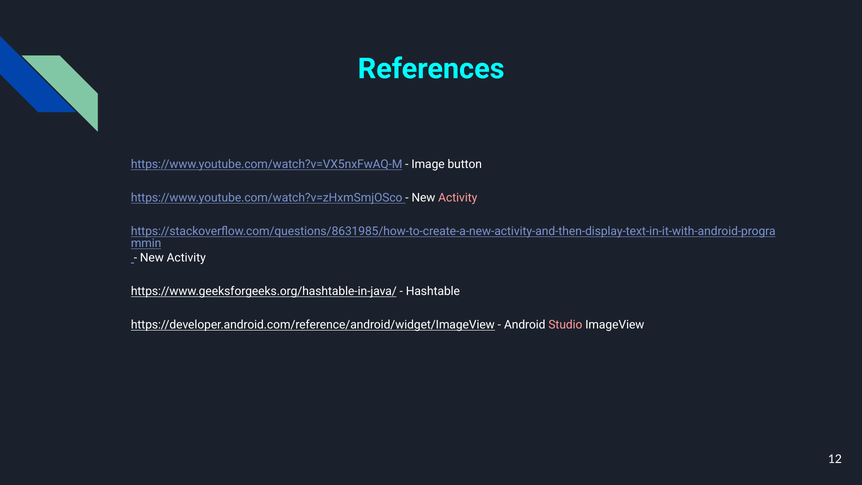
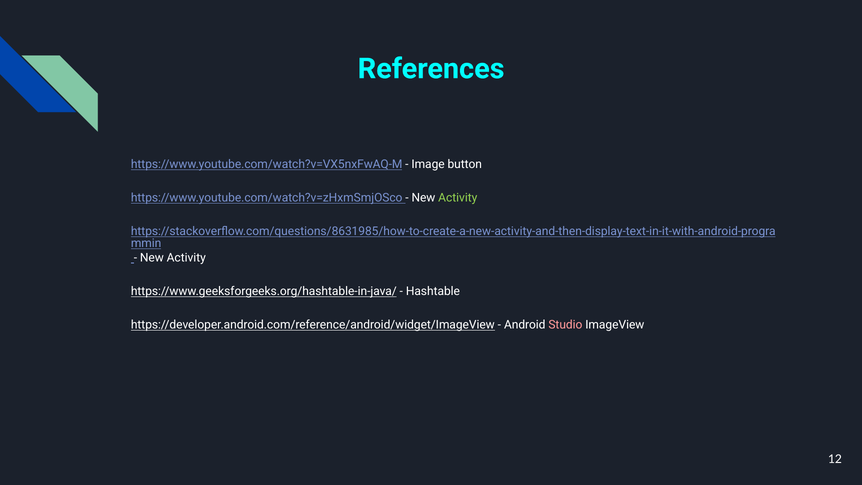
Activity colour: pink -> light green (458, 198)
